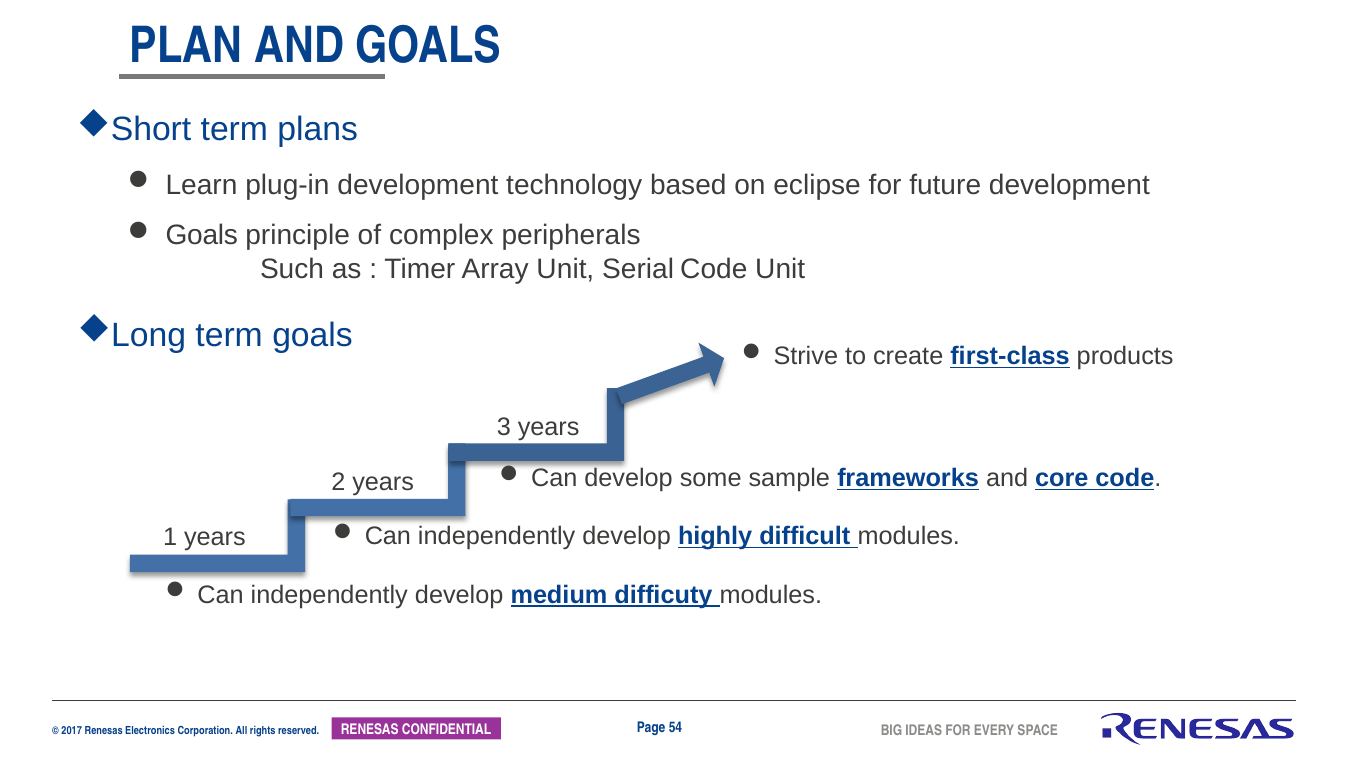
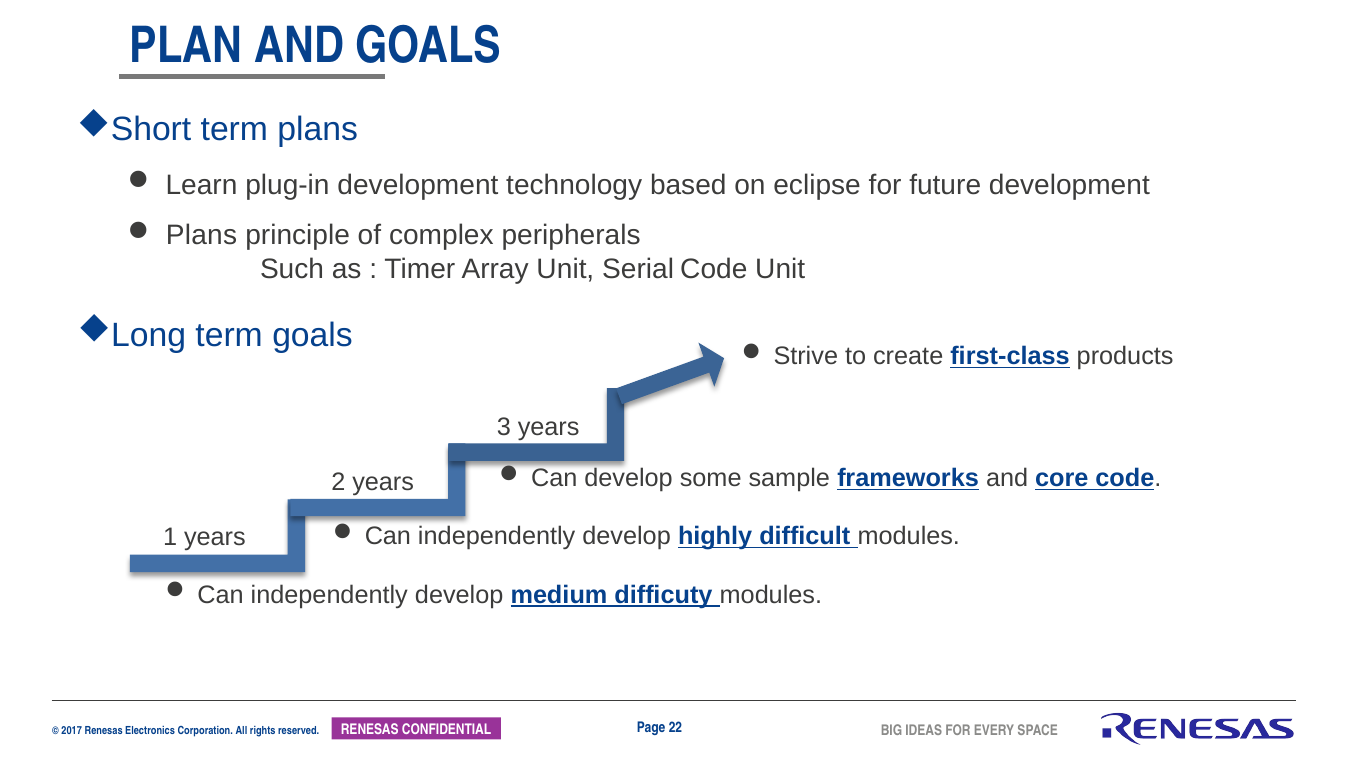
Goals: Goals -> Plans (201, 235)
54: 54 -> 22 (676, 728)
